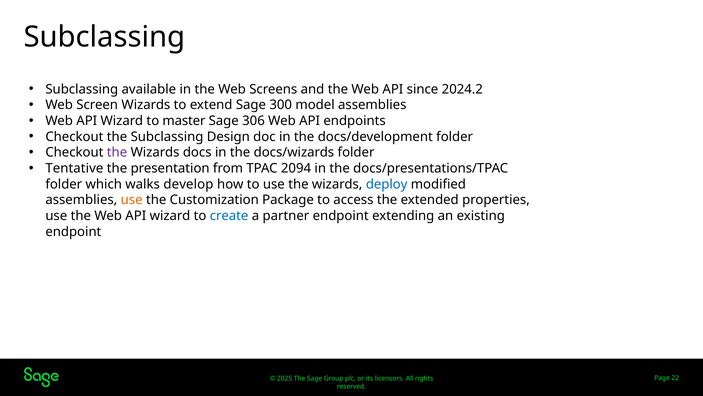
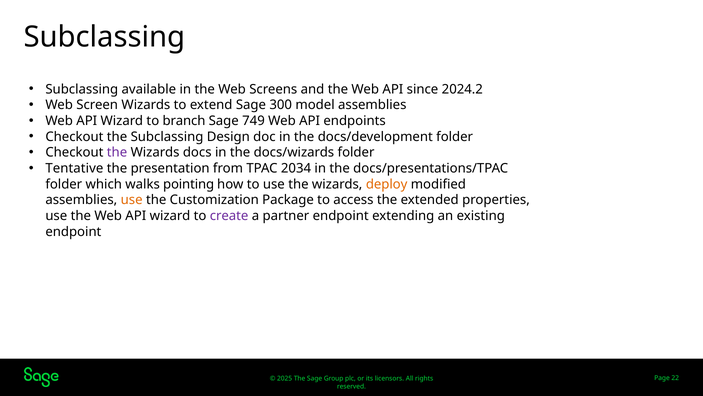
master: master -> branch (184, 121)
306: 306 -> 749 (254, 121)
2094: 2094 -> 2034 (296, 168)
develop: develop -> pointing (189, 184)
deploy colour: blue -> orange (387, 184)
create colour: blue -> purple (229, 216)
